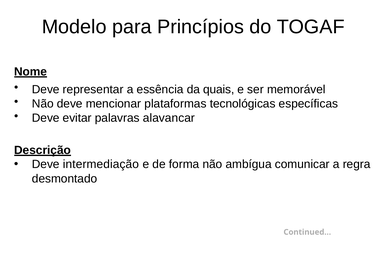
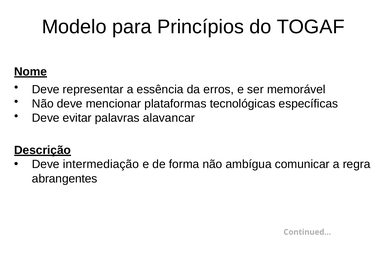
quais: quais -> erros (219, 90)
desmontado: desmontado -> abrangentes (65, 179)
